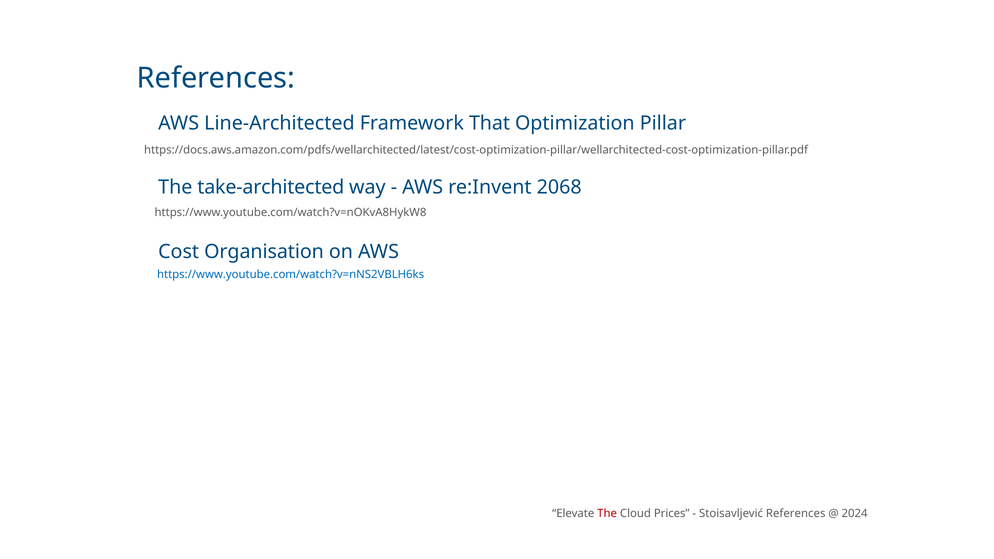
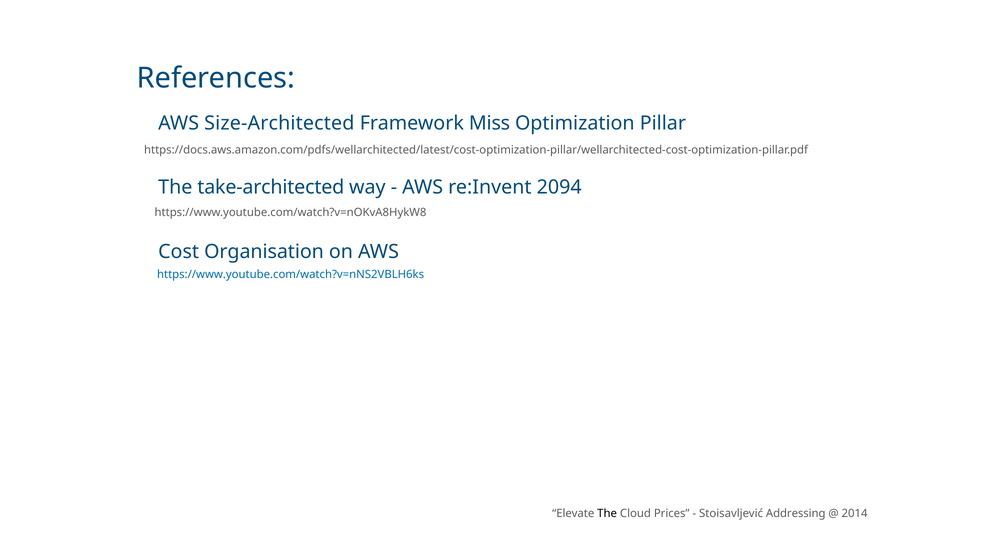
Line-Architected: Line-Architected -> Size-Architected (279, 123)
That: That -> Miss (490, 123)
2068: 2068 -> 2094 (559, 187)
The colour: red -> black (607, 514)
Stoisavljević References: References -> Addressing (796, 514)
2024: 2024 -> 2014 (855, 514)
